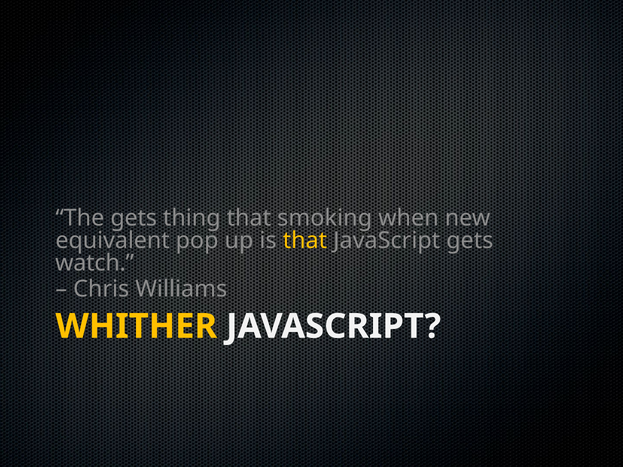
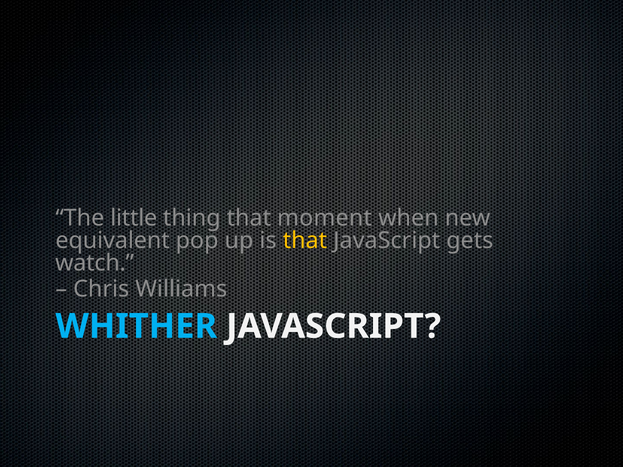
The gets: gets -> little (134, 218)
smoking: smoking -> moment (325, 218)
WHITHER colour: yellow -> light blue (136, 327)
